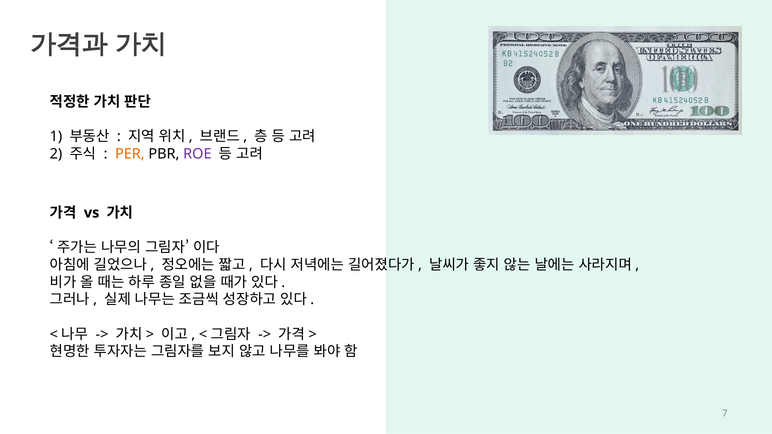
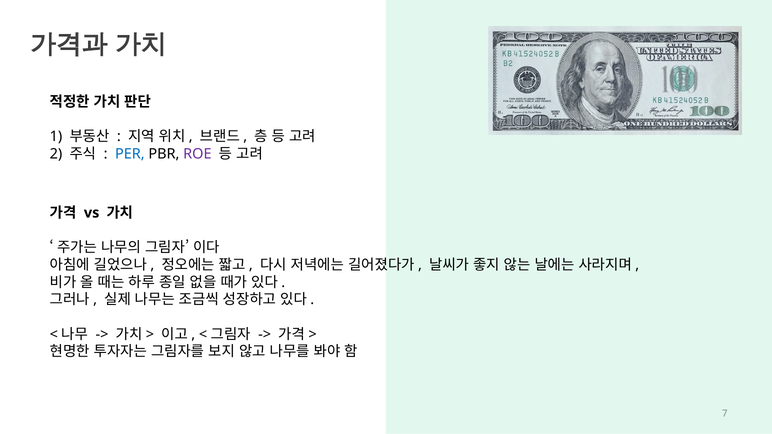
PER colour: orange -> blue (130, 154)
